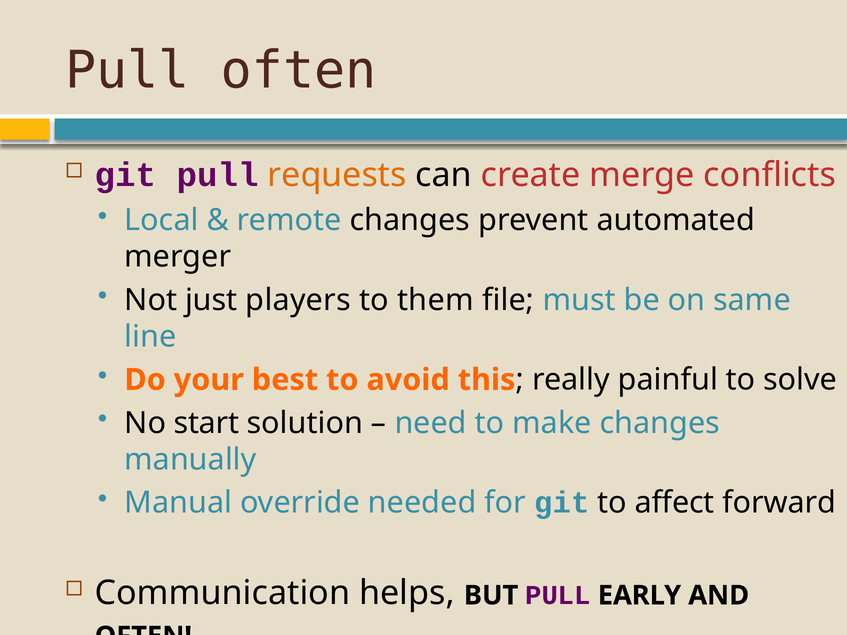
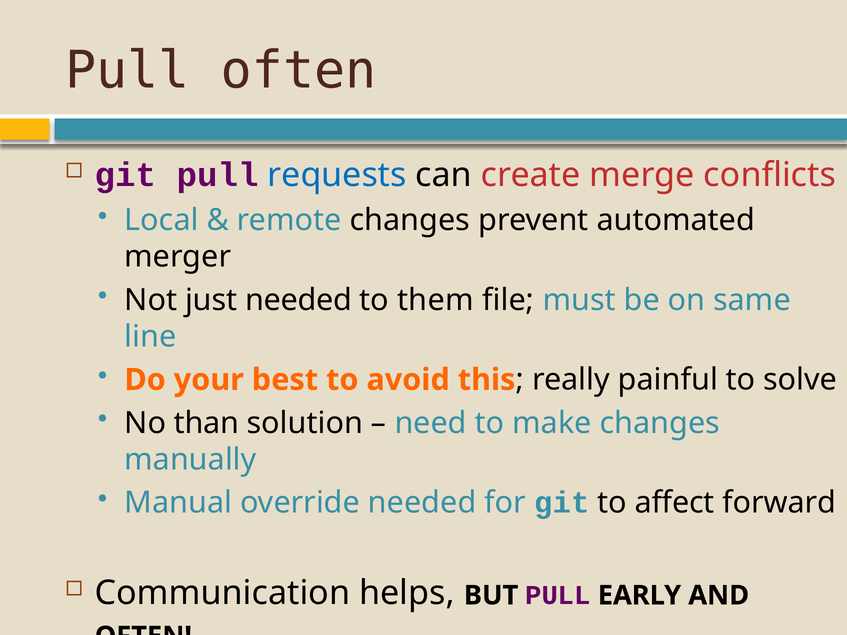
requests colour: orange -> blue (337, 175)
just players: players -> needed (299, 300)
start: start -> than (206, 423)
